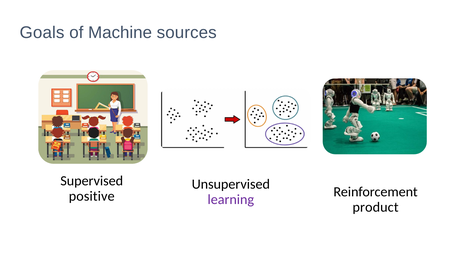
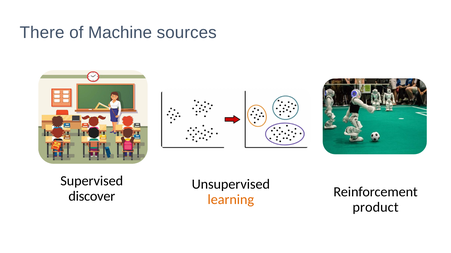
Goals: Goals -> There (42, 33)
positive: positive -> discover (92, 197)
learning colour: purple -> orange (231, 200)
